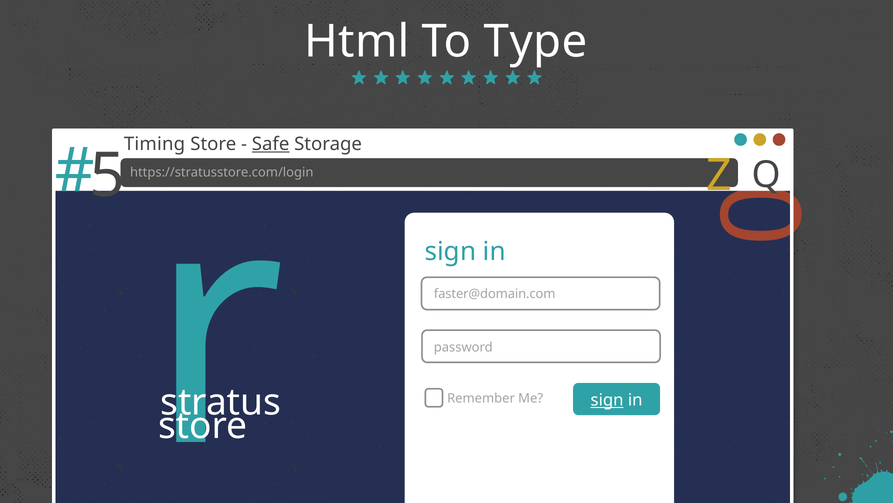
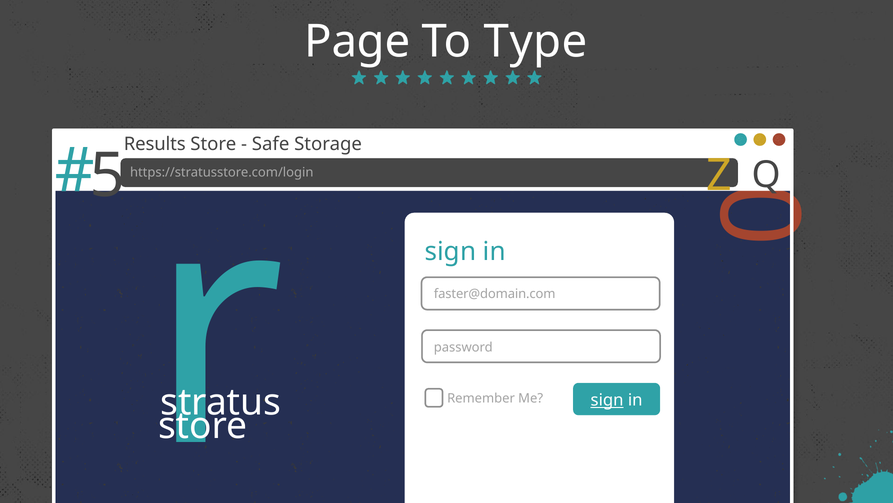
Html: Html -> Page (357, 42)
Timing: Timing -> Results (155, 144)
Safe underline: present -> none (271, 144)
